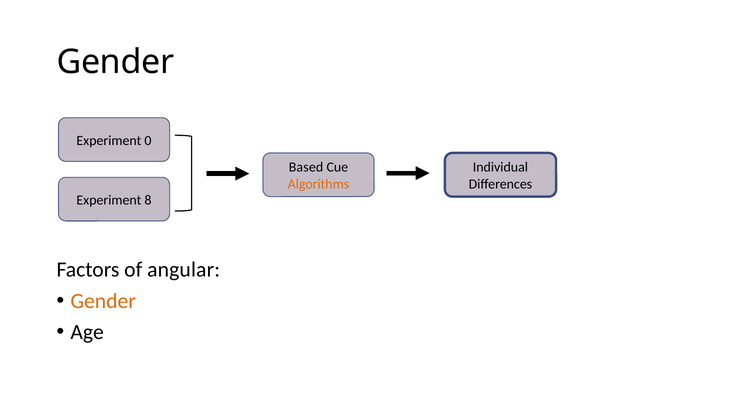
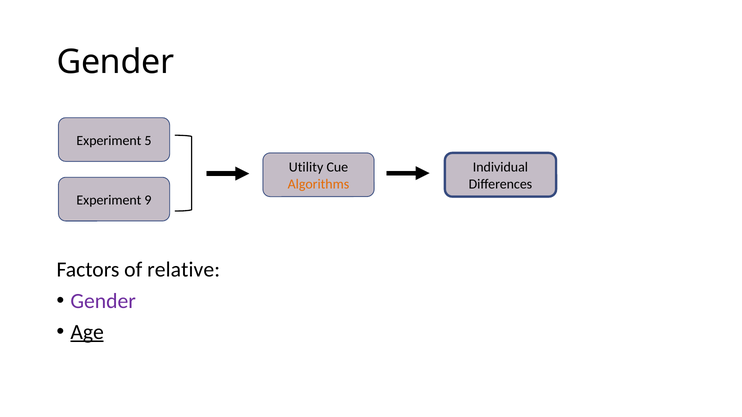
0: 0 -> 5 (148, 141)
Based: Based -> Utility (306, 168)
8: 8 -> 9 (148, 200)
angular: angular -> relative (184, 270)
Gender colour: orange -> purple (103, 301)
Age underline: none -> present (87, 332)
